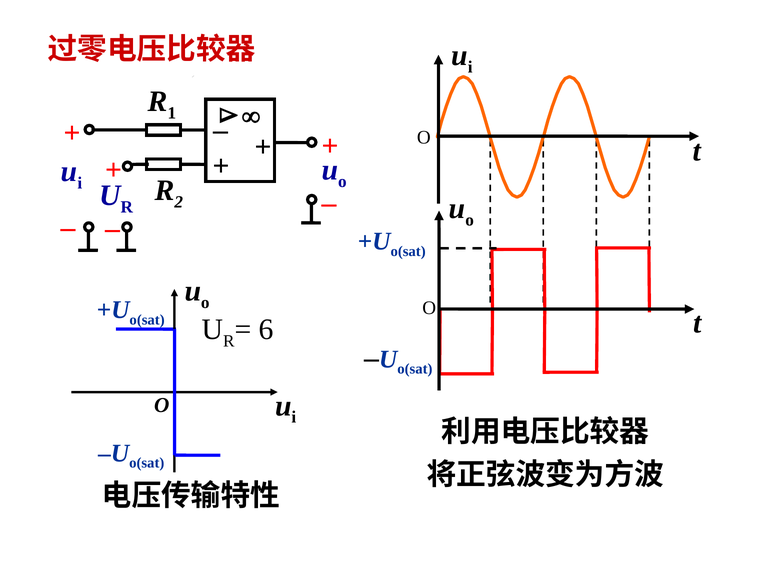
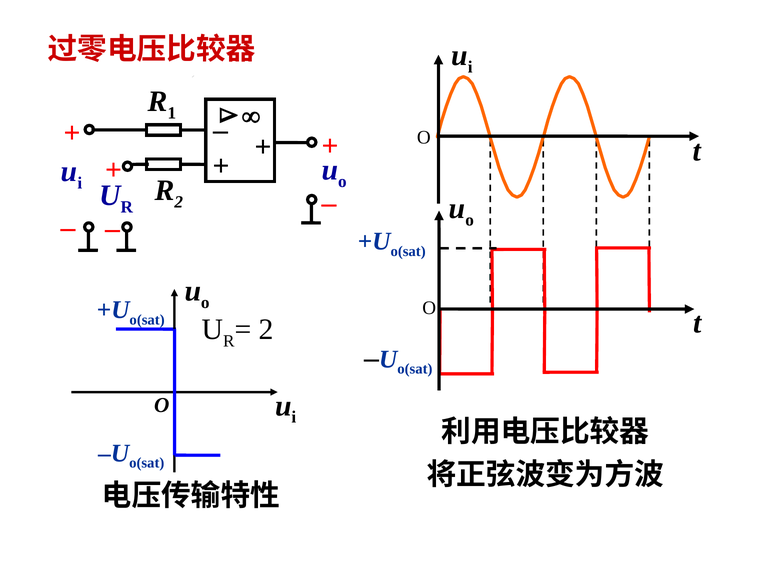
6: 6 -> 2 (266, 329)
